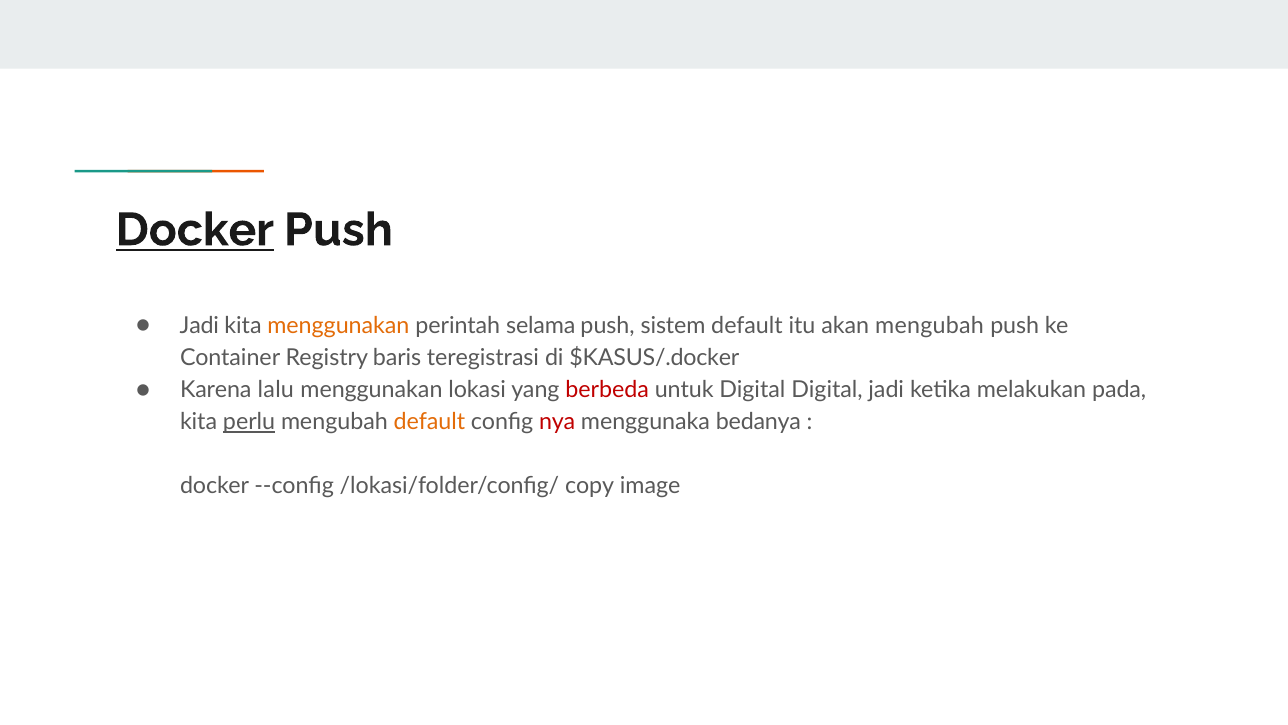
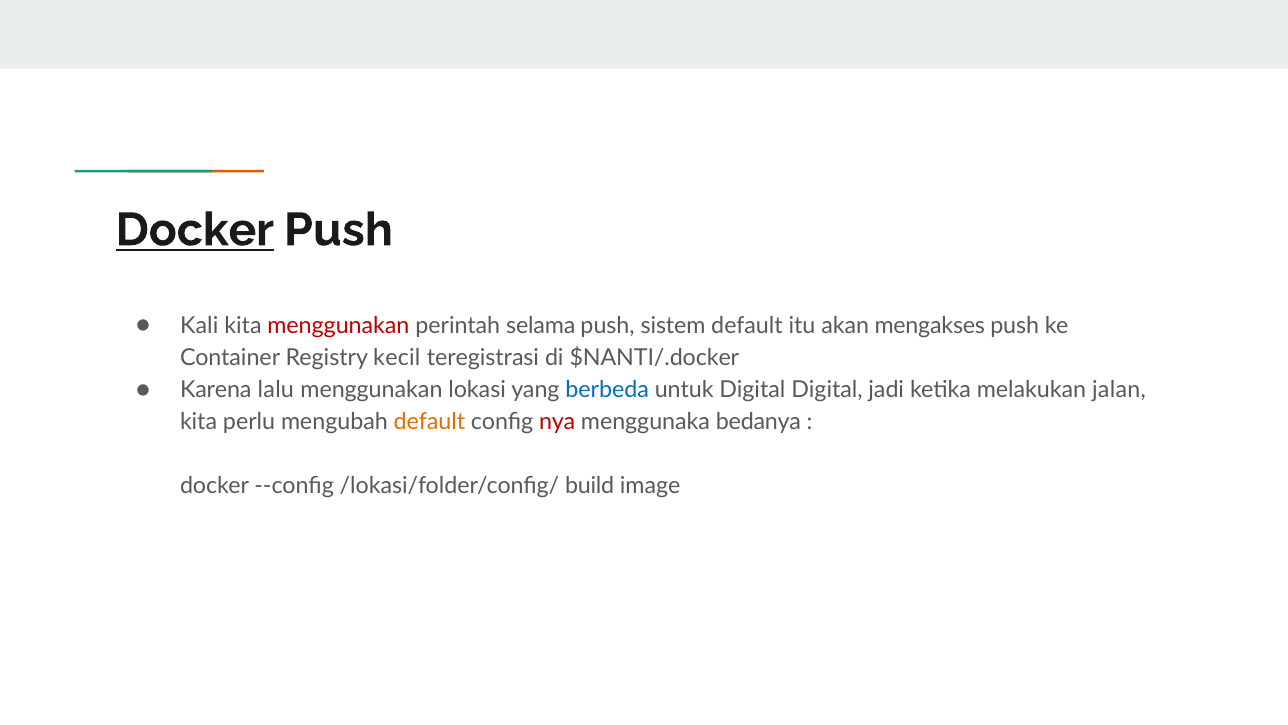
Jadi: Jadi -> Kali (199, 325)
menggunakan colour: orange -> red (338, 325)
akan mengubah: mengubah -> mengakses (930, 325)
baris: baris -> kecil (397, 358)
$KASUS/.docker: $KASUS/.docker -> $NANTI/.docker (654, 358)
berbeda colour: red -> blue (607, 390)
pada: pada -> jalan (1119, 390)
perlu underline: present -> none (249, 422)
copy: copy -> build (590, 486)
